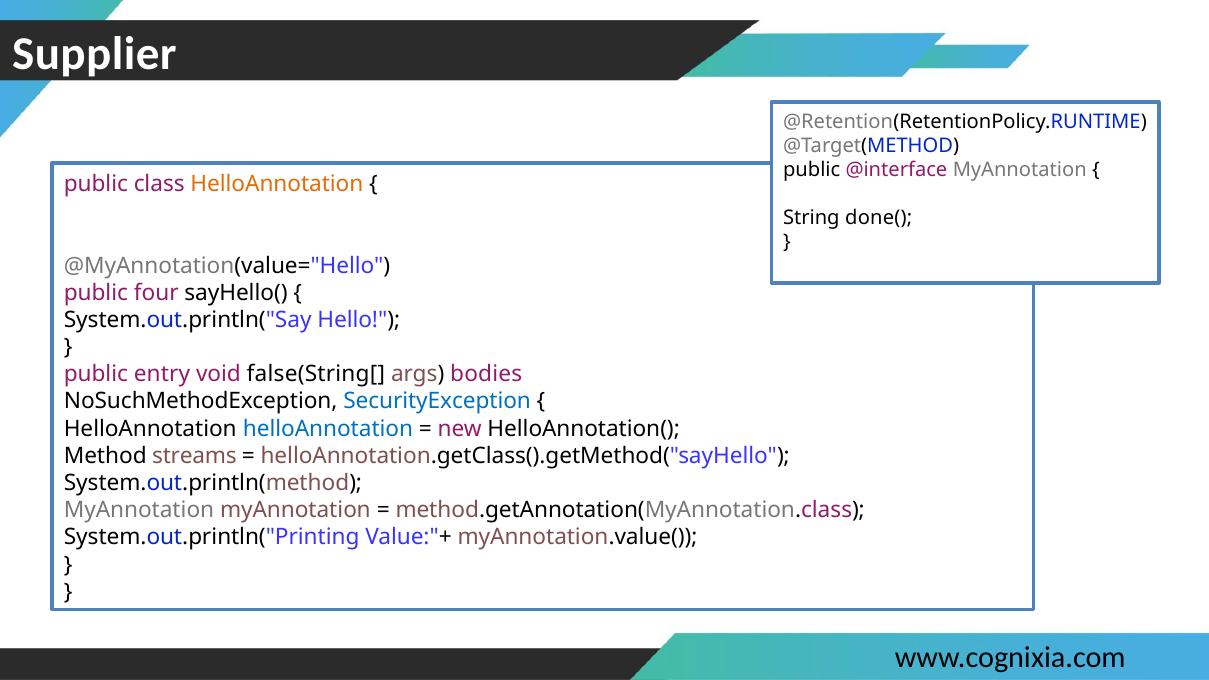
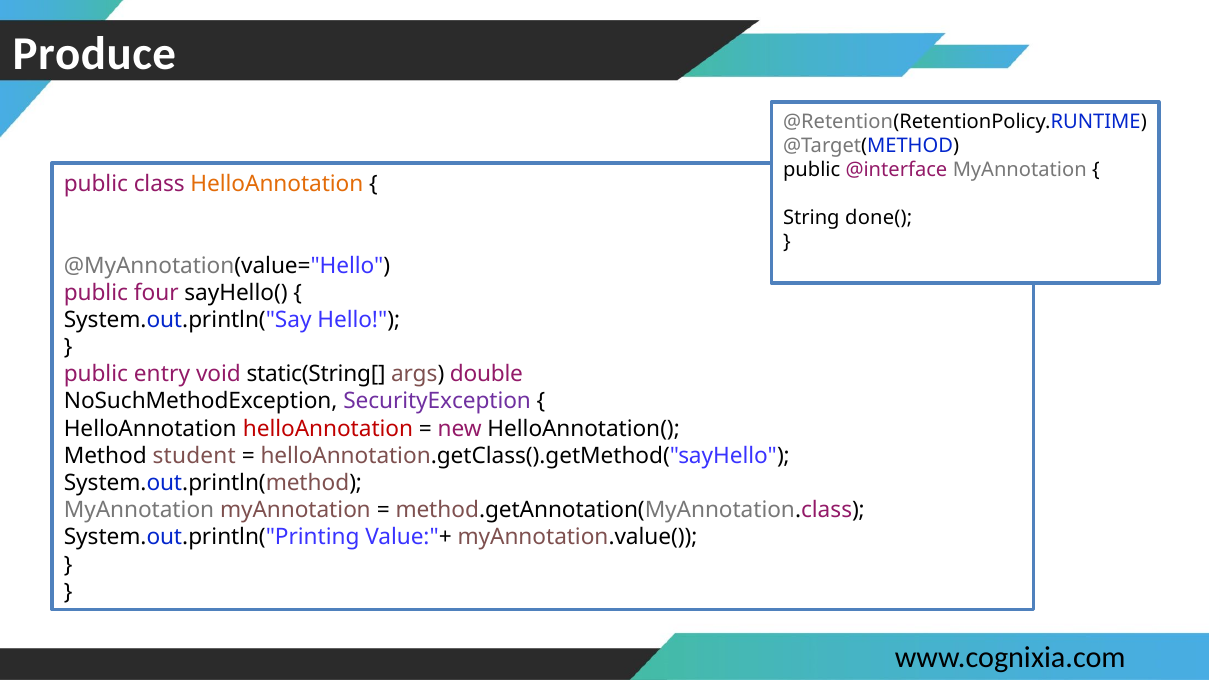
Supplier: Supplier -> Produce (94, 54)
false(String[: false(String[ -> static(String[ (316, 374)
bodies: bodies -> double (486, 374)
SecurityException colour: blue -> purple (437, 402)
helloAnnotation colour: blue -> red (328, 429)
streams: streams -> student (194, 456)
